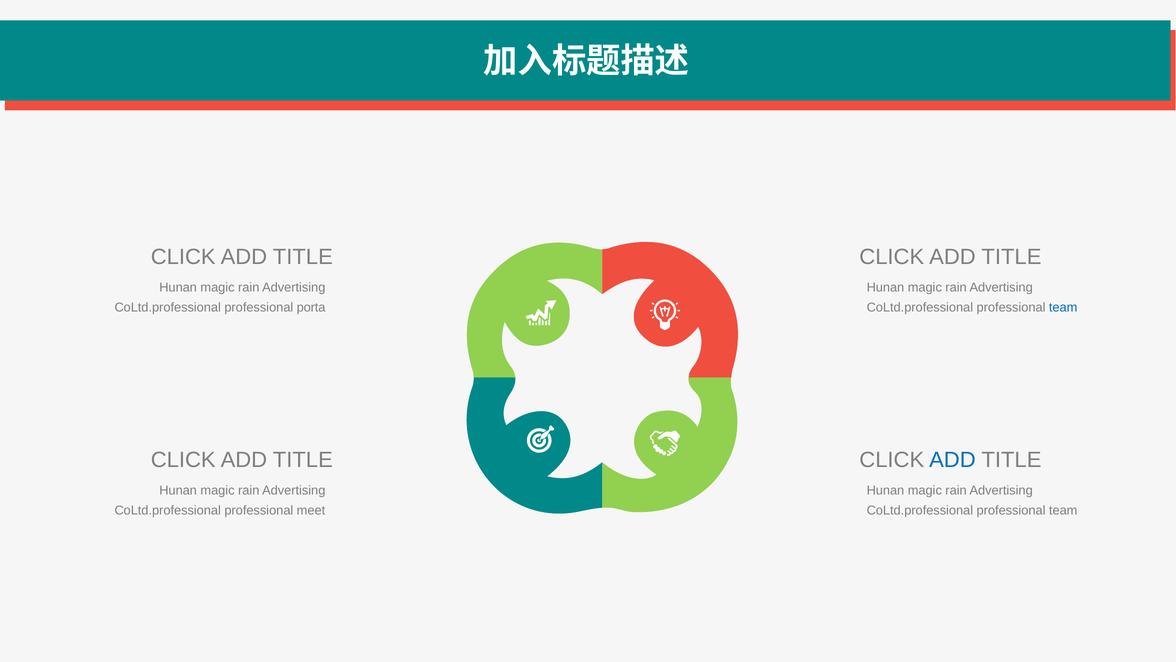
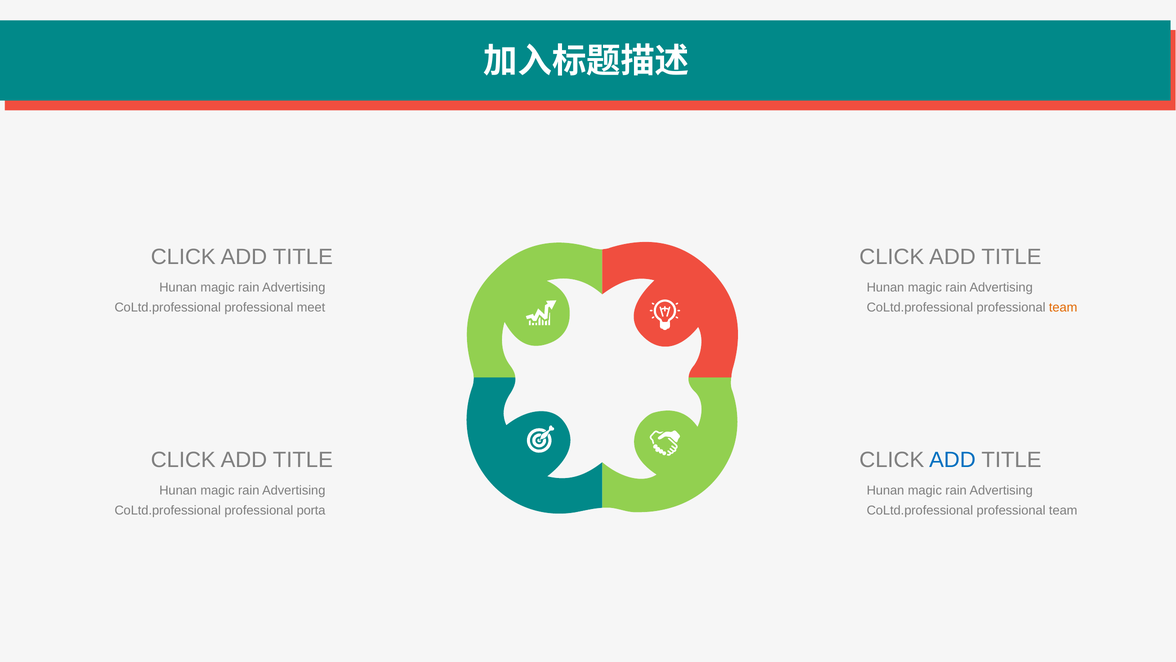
porta: porta -> meet (311, 307)
team colour: blue -> orange (1063, 307)
meet: meet -> porta (311, 510)
